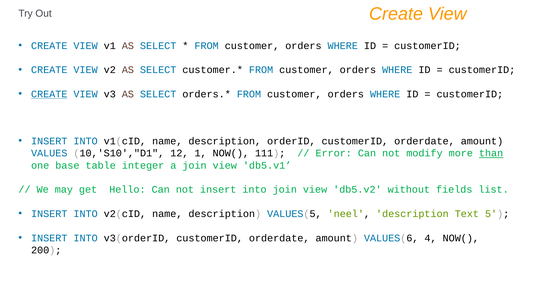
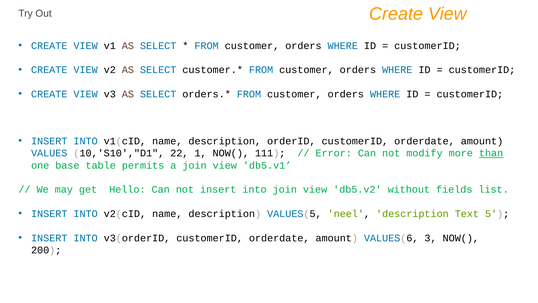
CREATE underline: present -> none (49, 94)
12: 12 -> 22 (179, 153)
integer: integer -> permits (143, 165)
4: 4 -> 3 (431, 238)
